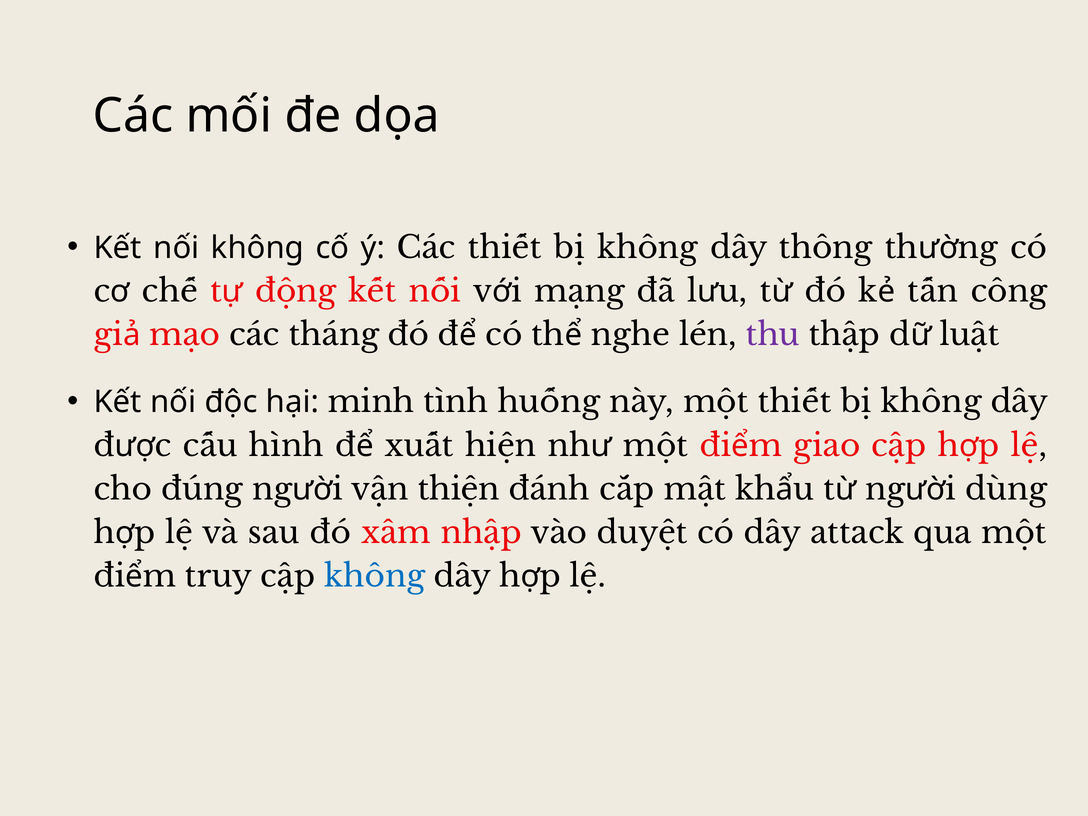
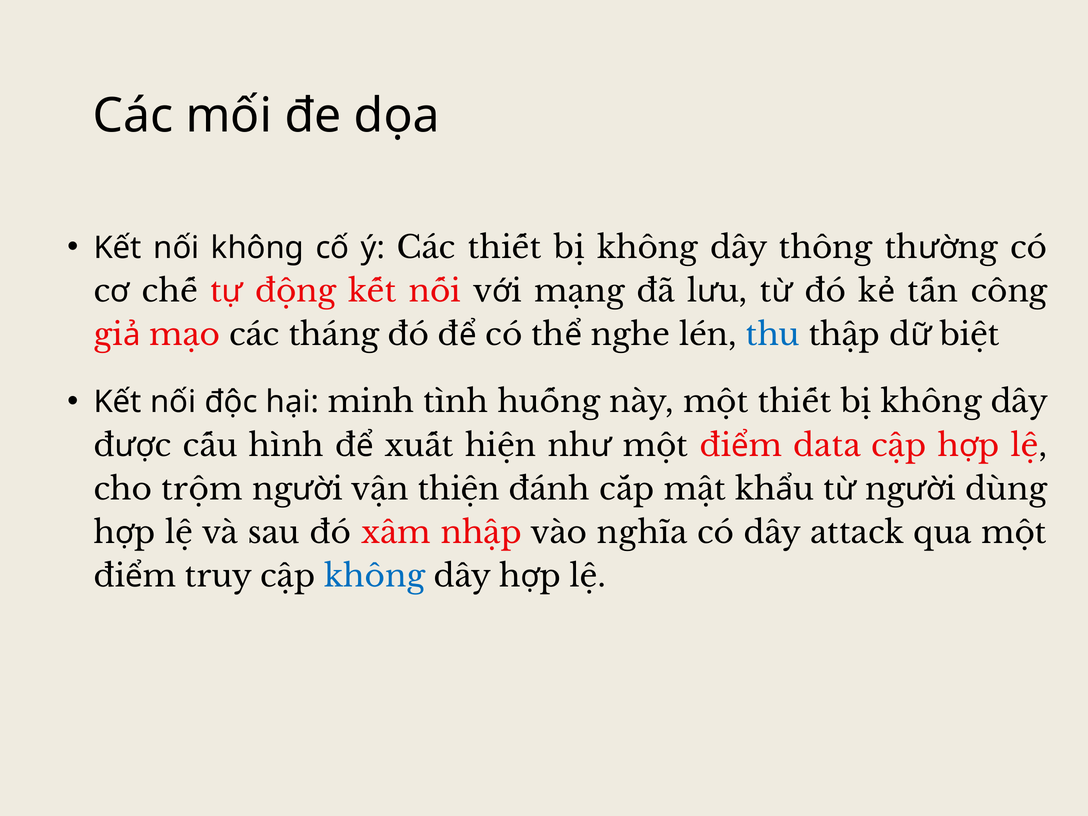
thu colour: purple -> blue (773, 335)
luật: luật -> biệt (970, 335)
giao: giao -> data (827, 446)
đúng: đúng -> trộm (202, 489)
duyệt: duyệt -> nghĩa (642, 533)
